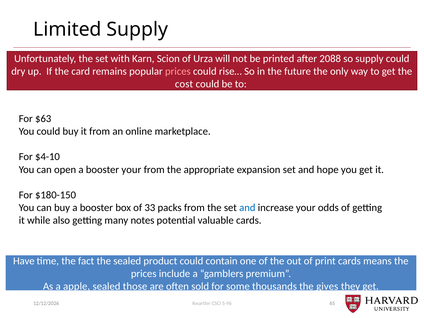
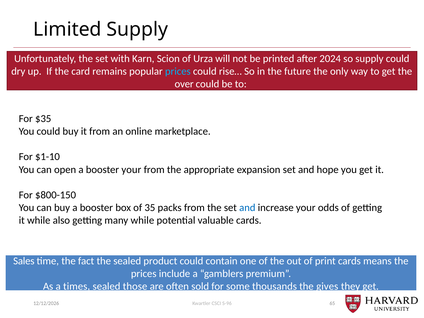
2088: 2088 -> 2024 (330, 59)
prices colour: pink -> light blue (178, 71)
cost: cost -> over (184, 84)
$63: $63 -> $35 (43, 119)
$4-10: $4-10 -> $1-10 (48, 157)
$180-150: $180-150 -> $800-150 (56, 195)
33: 33 -> 35 (150, 208)
many notes: notes -> while (142, 220)
Have: Have -> Sales (24, 261)
apple: apple -> times (77, 286)
